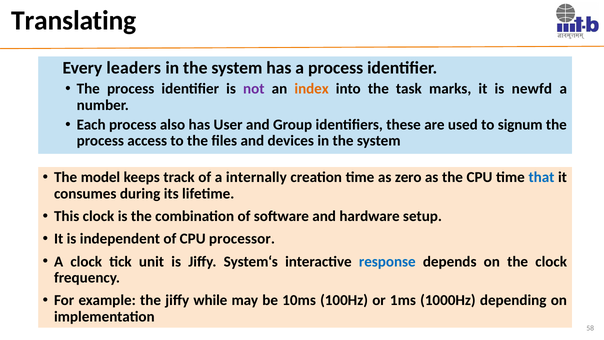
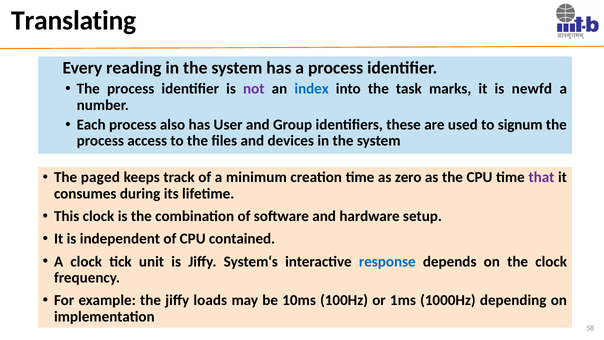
leaders: leaders -> reading (134, 68)
index colour: orange -> blue (312, 89)
model: model -> paged (100, 177)
internally: internally -> minimum (256, 177)
that colour: blue -> purple (541, 177)
processor: processor -> contained (242, 239)
while: while -> loads (210, 300)
